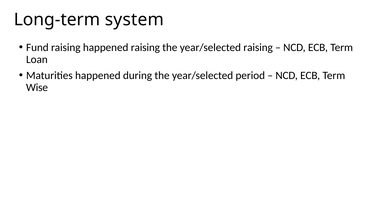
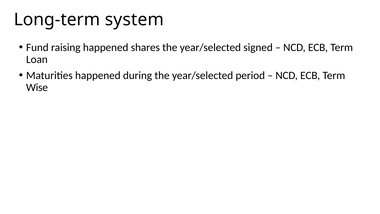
happened raising: raising -> shares (145, 47)
year/selected raising: raising -> signed (258, 47)
